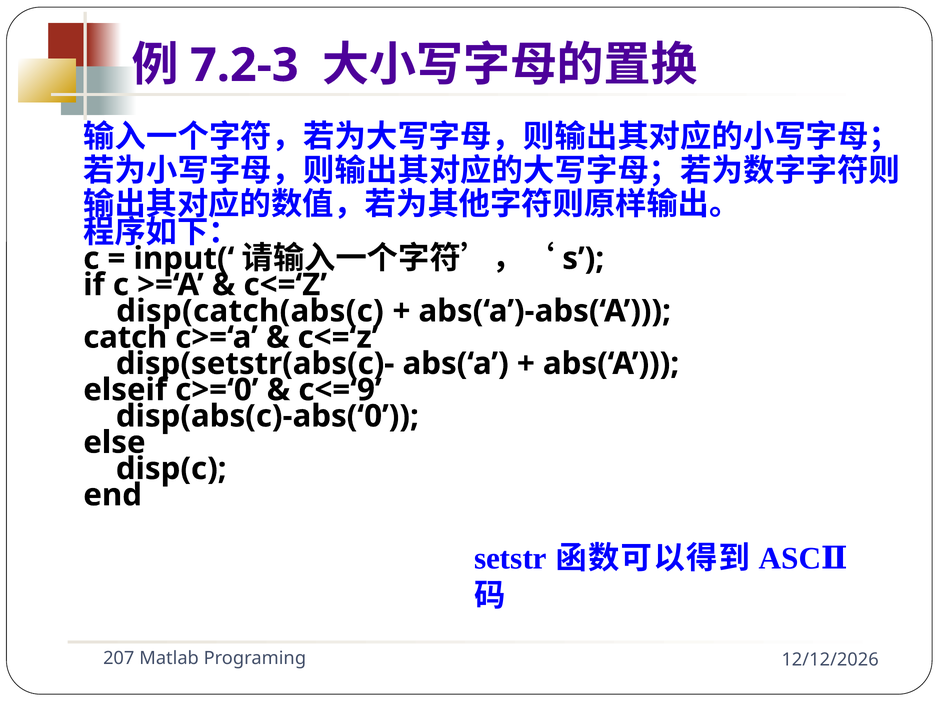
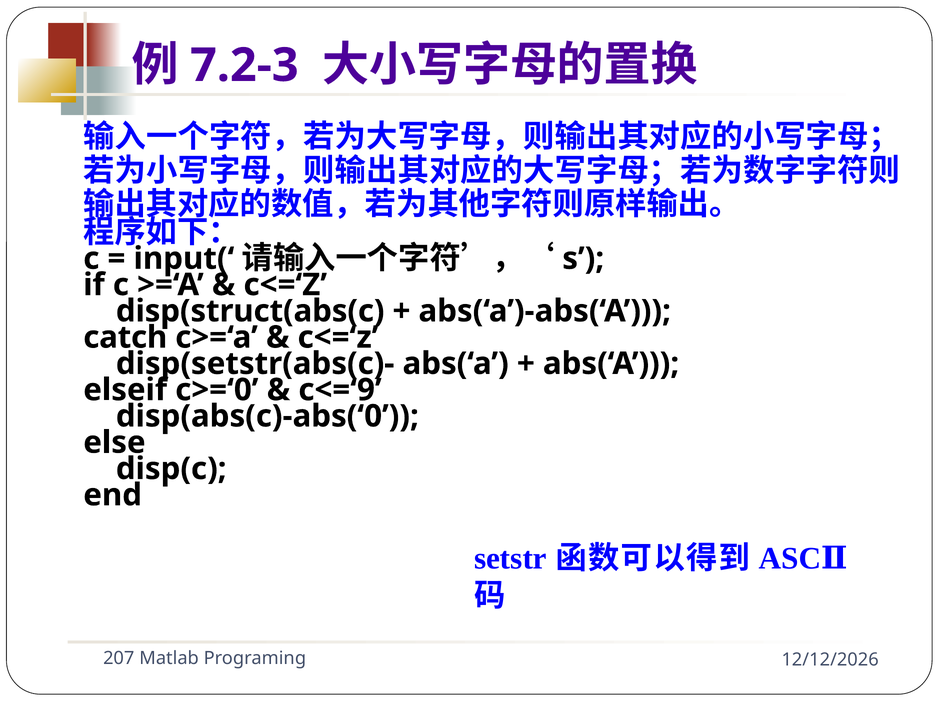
disp(catch(abs(c: disp(catch(abs(c -> disp(struct(abs(c (250, 311)
